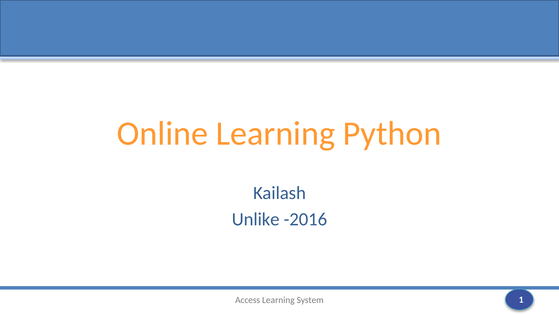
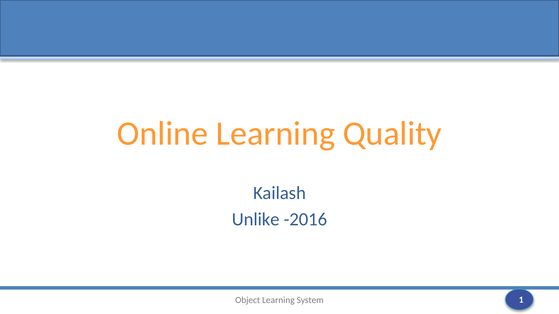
Python: Python -> Quality (392, 134)
Access: Access -> Object (248, 300)
